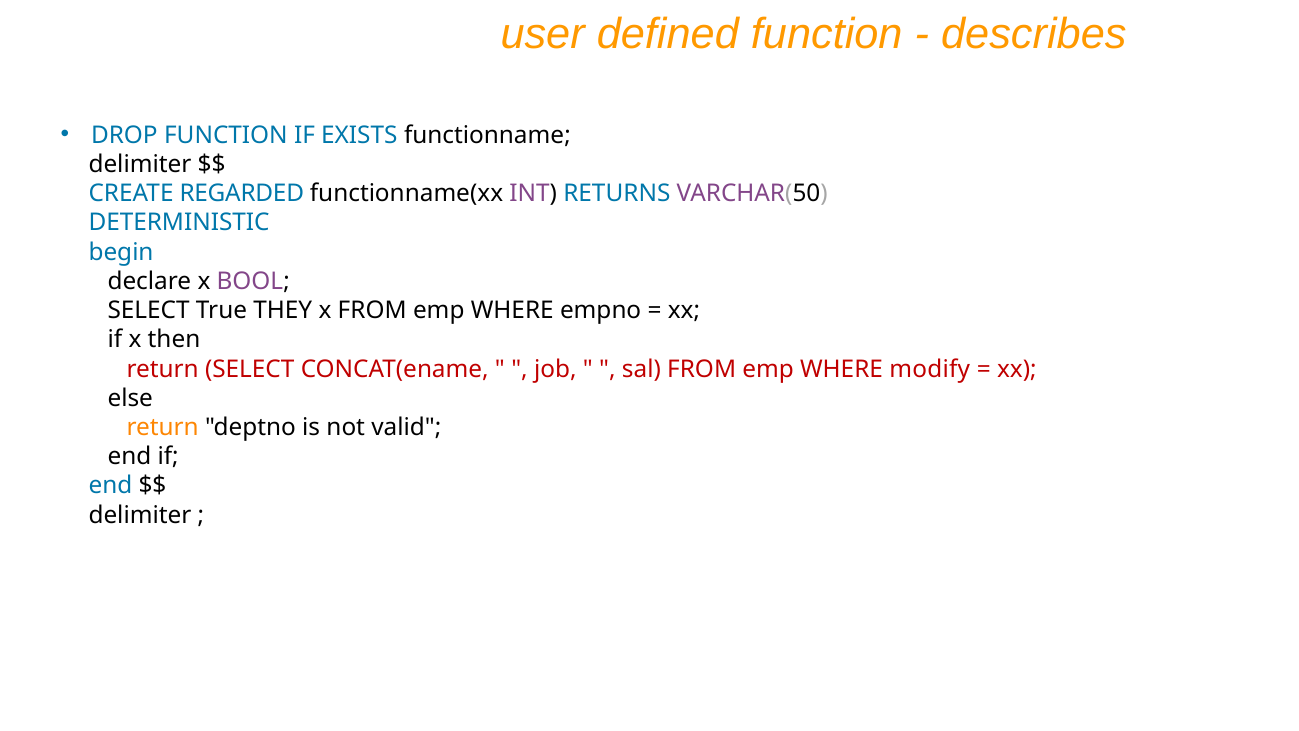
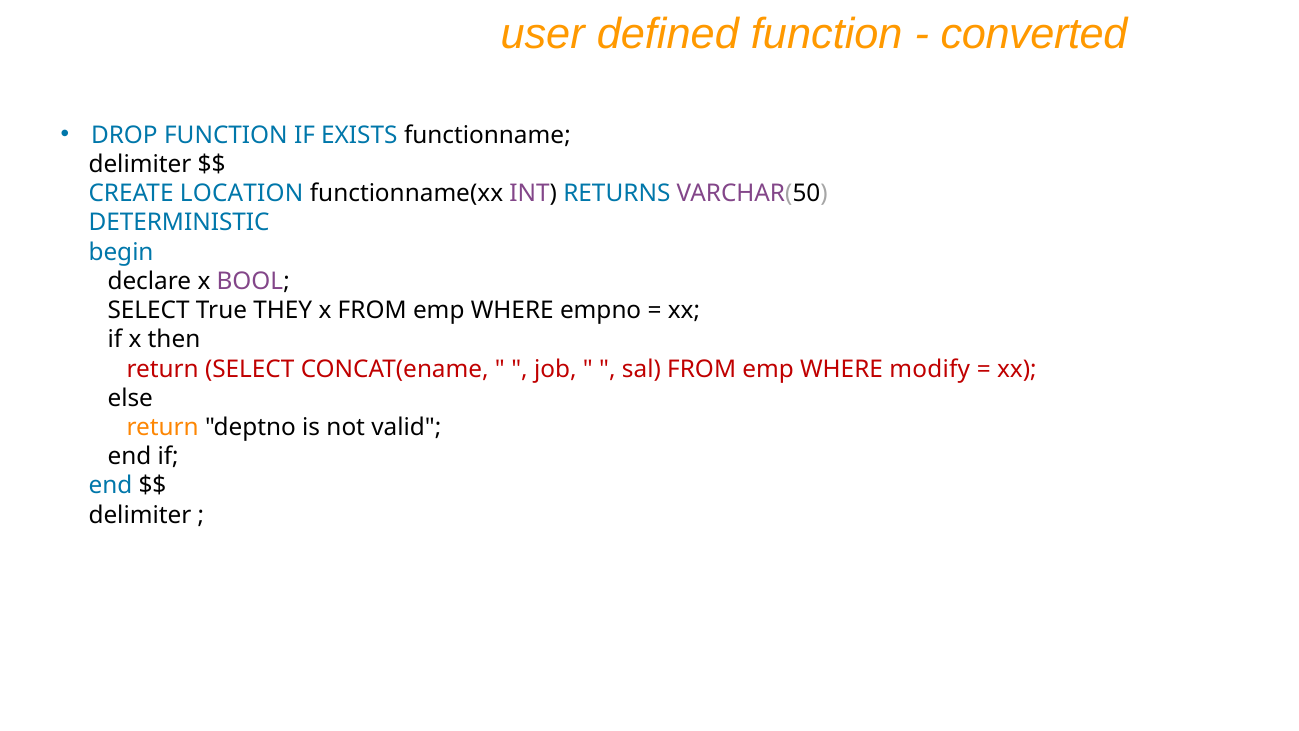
describes: describes -> converted (1034, 34)
REGARDED: REGARDED -> LOCATION (242, 193)
